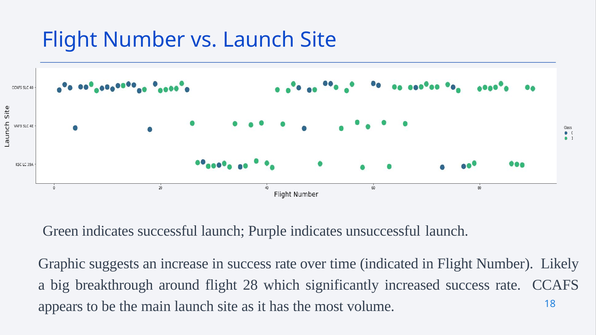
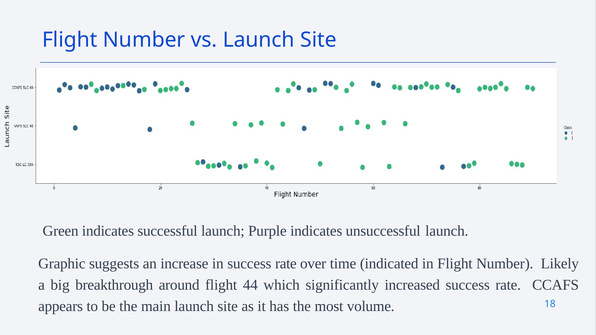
28: 28 -> 44 (250, 285)
